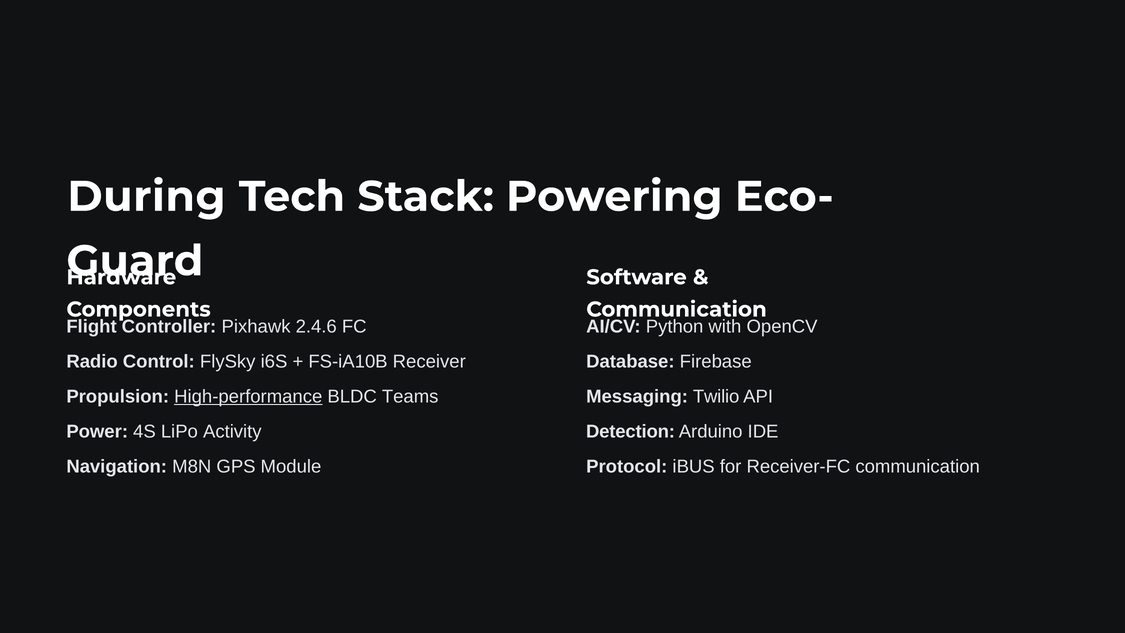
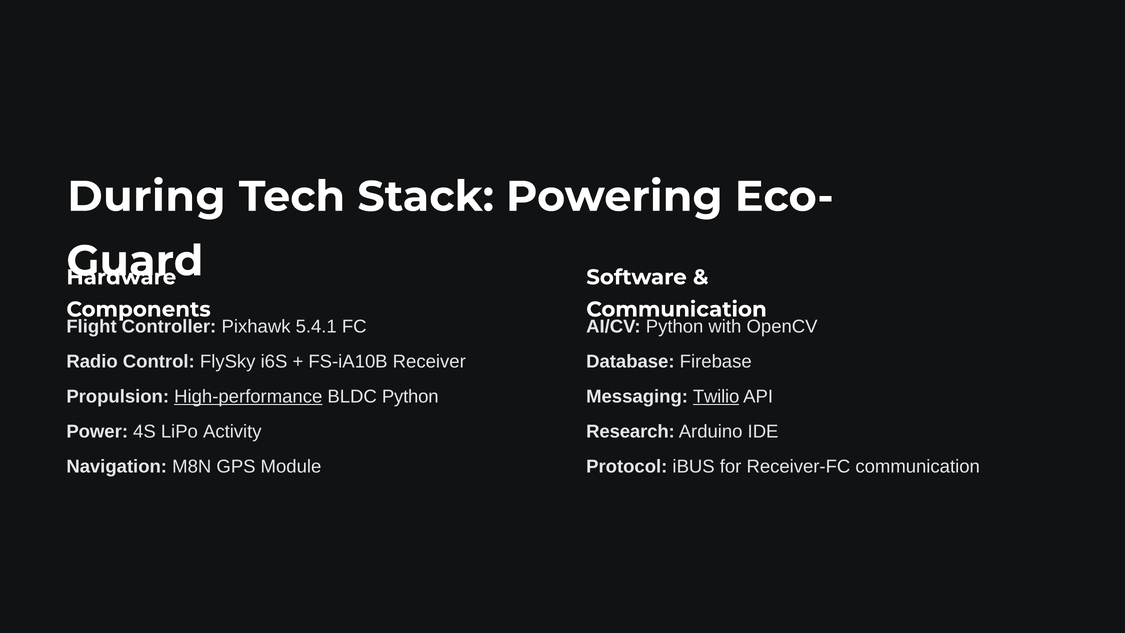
2.4.6: 2.4.6 -> 5.4.1 (316, 326)
BLDC Teams: Teams -> Python (410, 396)
Twilio underline: none -> present (716, 396)
Detection: Detection -> Research (630, 432)
